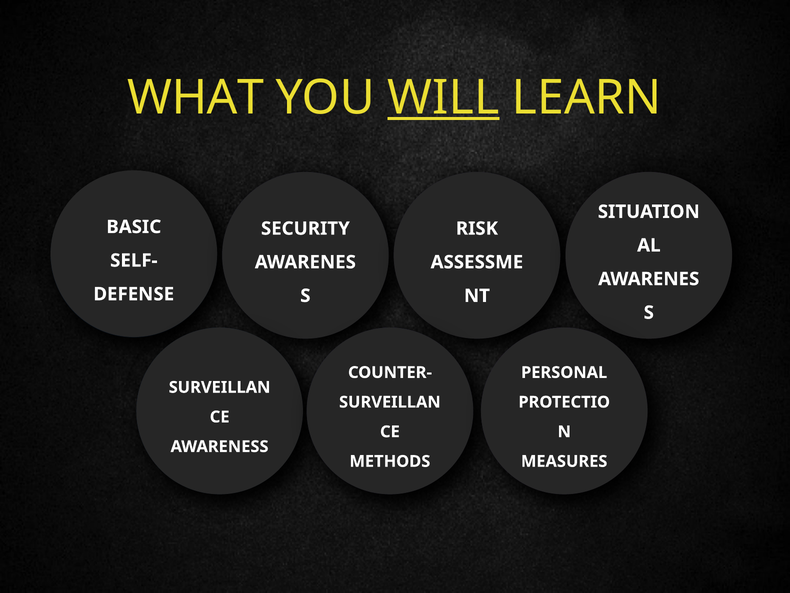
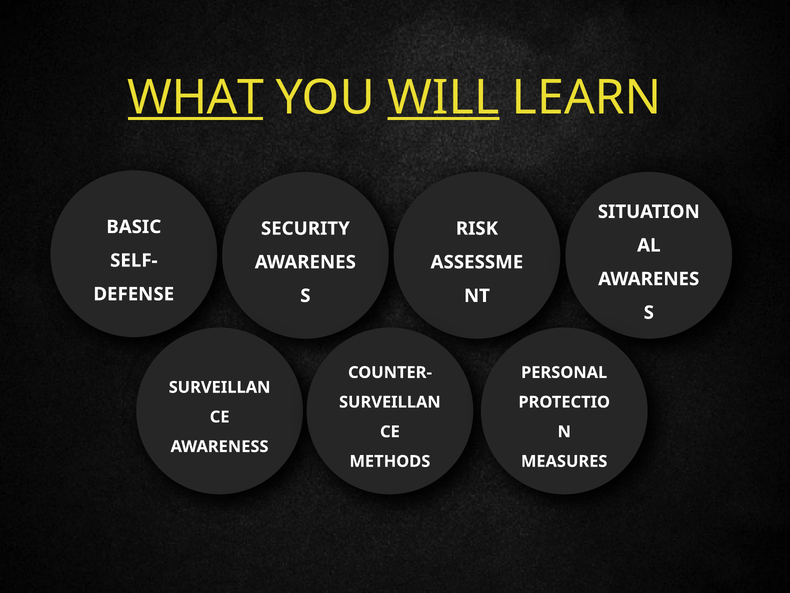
WHAT underline: none -> present (196, 98)
